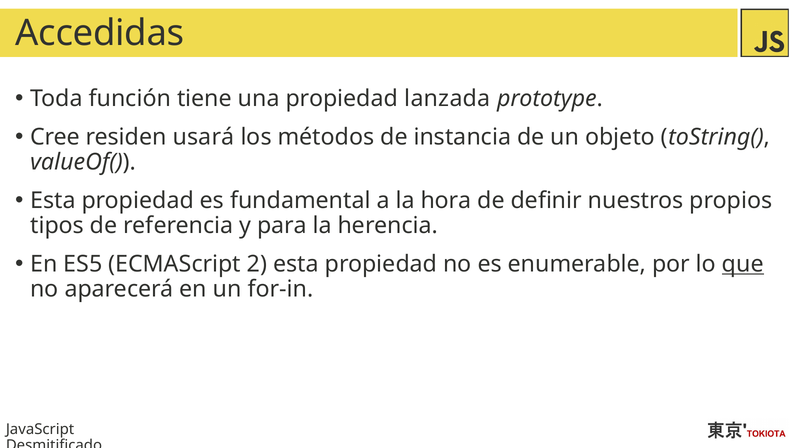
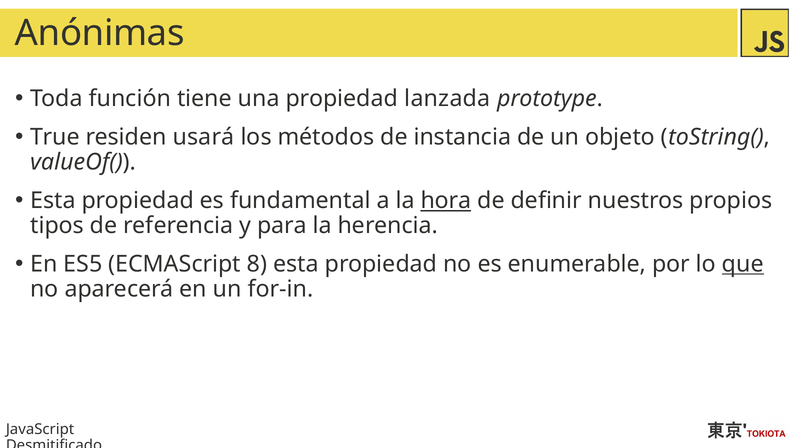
Accedidas: Accedidas -> Anónimas (100, 33)
Cree: Cree -> True (55, 137)
hora underline: none -> present (446, 201)
2: 2 -> 8 (257, 264)
